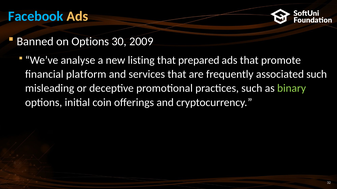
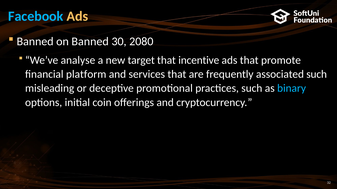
on Options: Options -> Banned (90, 42)
2009: 2009 -> 2080 (141, 42)
listing: listing -> target (141, 60)
prepared: prepared -> incentive (199, 60)
binary colour: light green -> light blue (292, 89)
